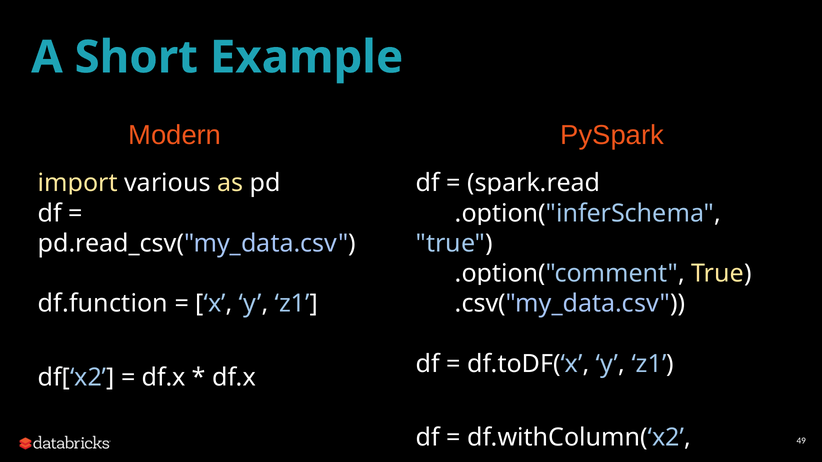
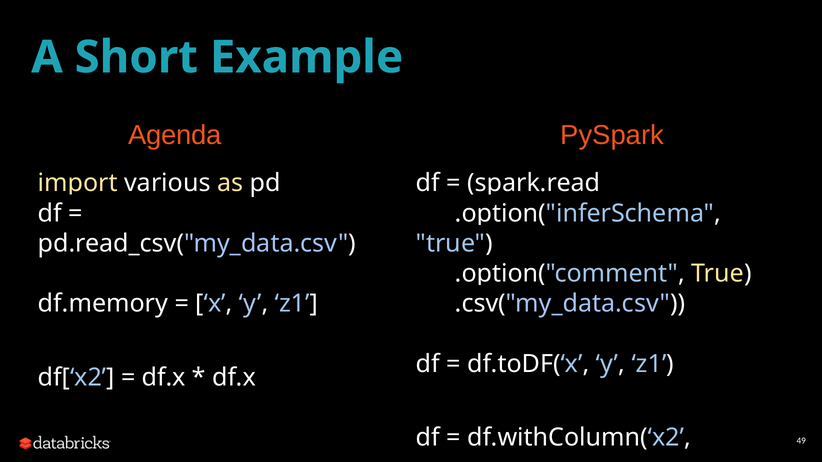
Modern: Modern -> Agenda (175, 135)
df.function: df.function -> df.memory (103, 304)
